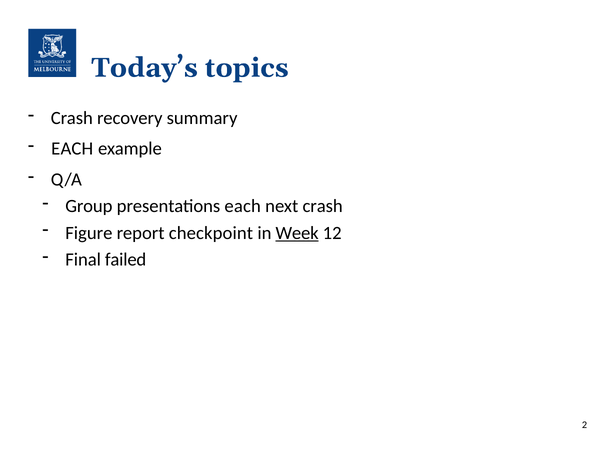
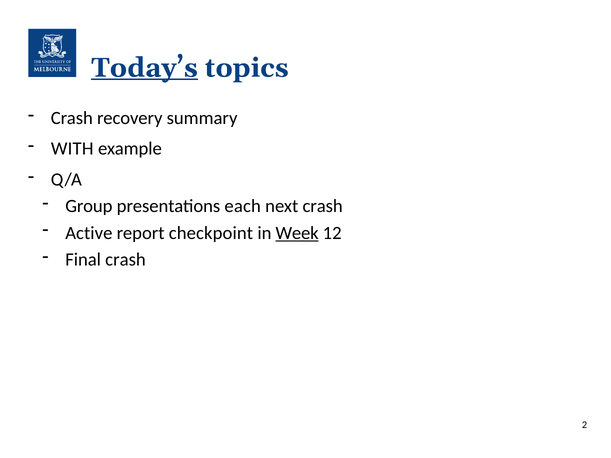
Today’s underline: none -> present (144, 68)
EACH: EACH -> WITH (72, 149)
Figure: Figure -> Active (89, 233)
Final failed: failed -> crash (126, 260)
